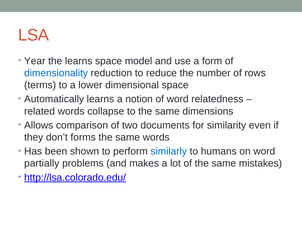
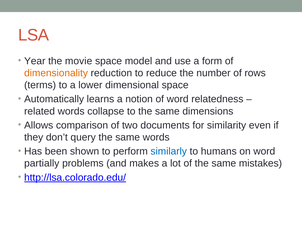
the learns: learns -> movie (79, 61)
dimensionality colour: blue -> orange (56, 73)
forms: forms -> query (83, 138)
